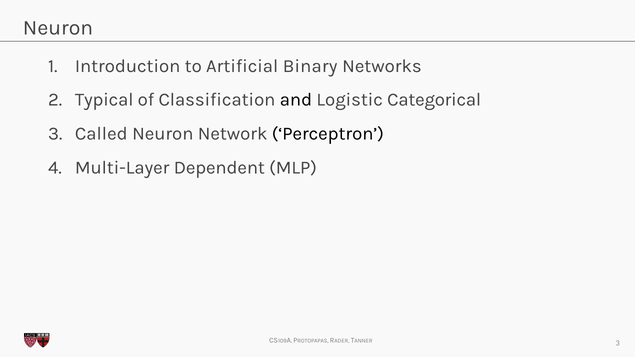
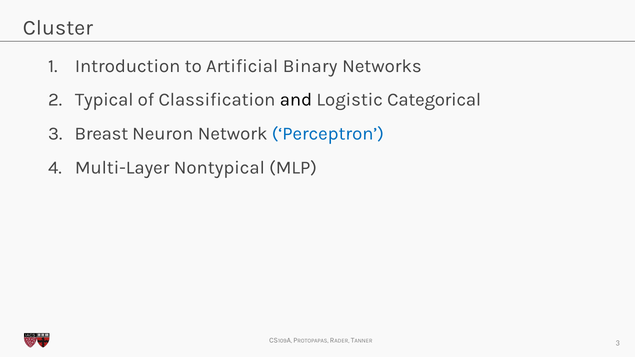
Neuron: Neuron -> Cluster (58, 28)
Called: Called -> Breast (101, 134)
Perceptron colour: black -> blue (328, 134)
Dependent: Dependent -> Nontypical (219, 168)
